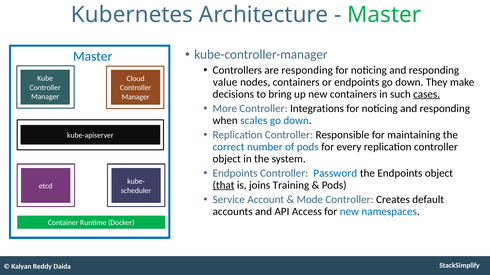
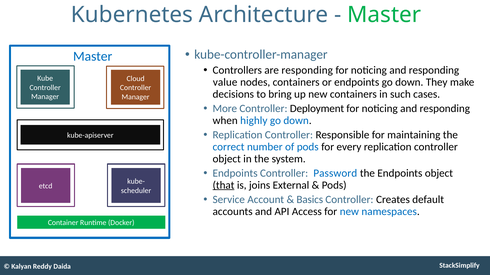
cases underline: present -> none (427, 94)
Integrations: Integrations -> Deployment (317, 109)
scales: scales -> highly (254, 121)
Training: Training -> External (291, 185)
Mode: Mode -> Basics (310, 200)
